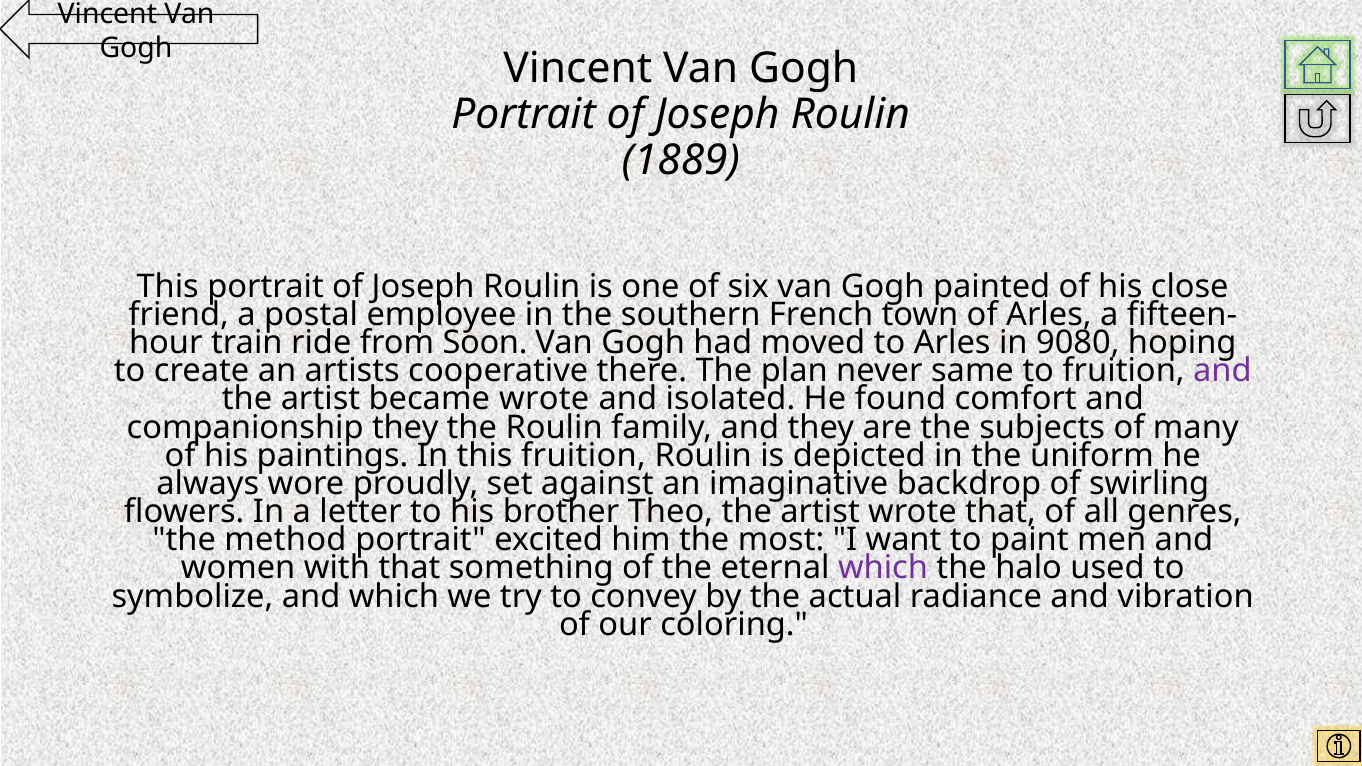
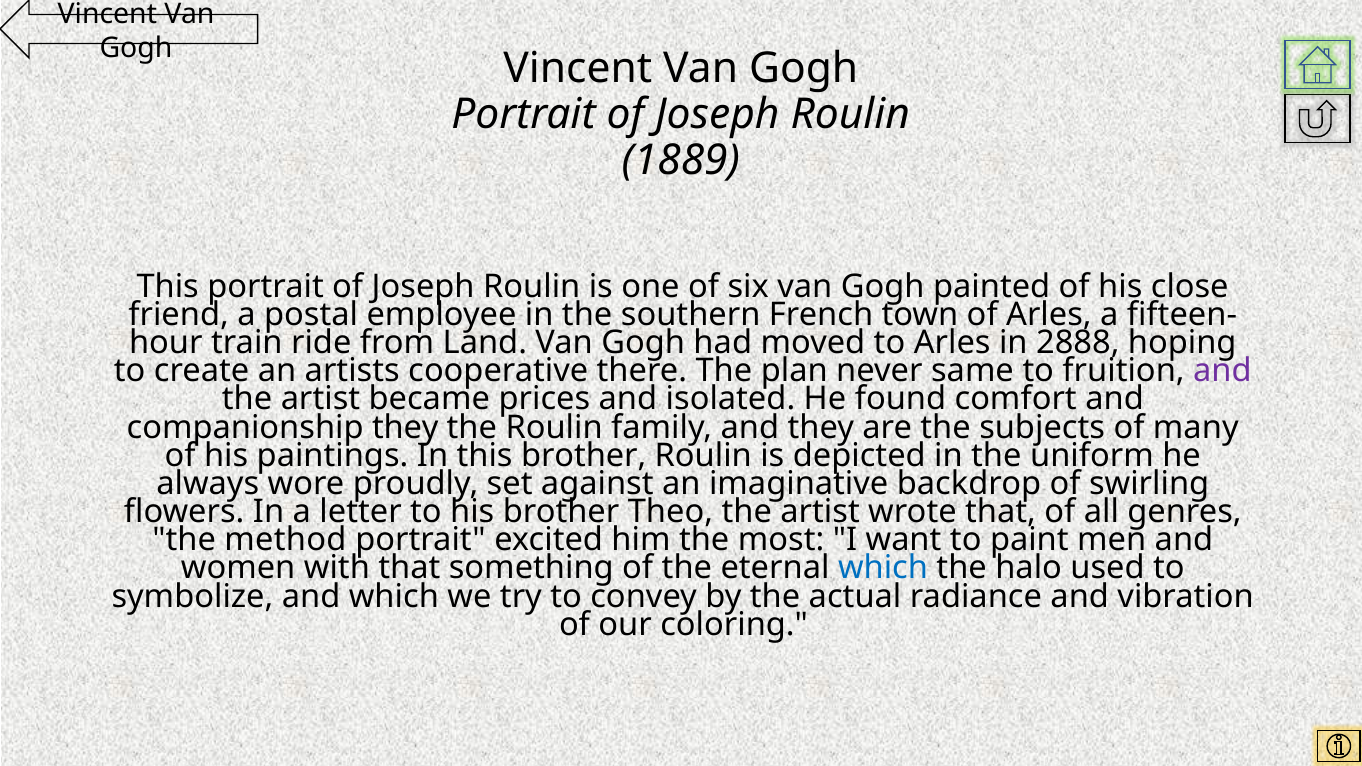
Soon: Soon -> Land (485, 343)
9080: 9080 -> 2888 (1078, 343)
became wrote: wrote -> prices (544, 399)
this fruition: fruition -> brother (584, 456)
which colour: purple -> blue (883, 568)
